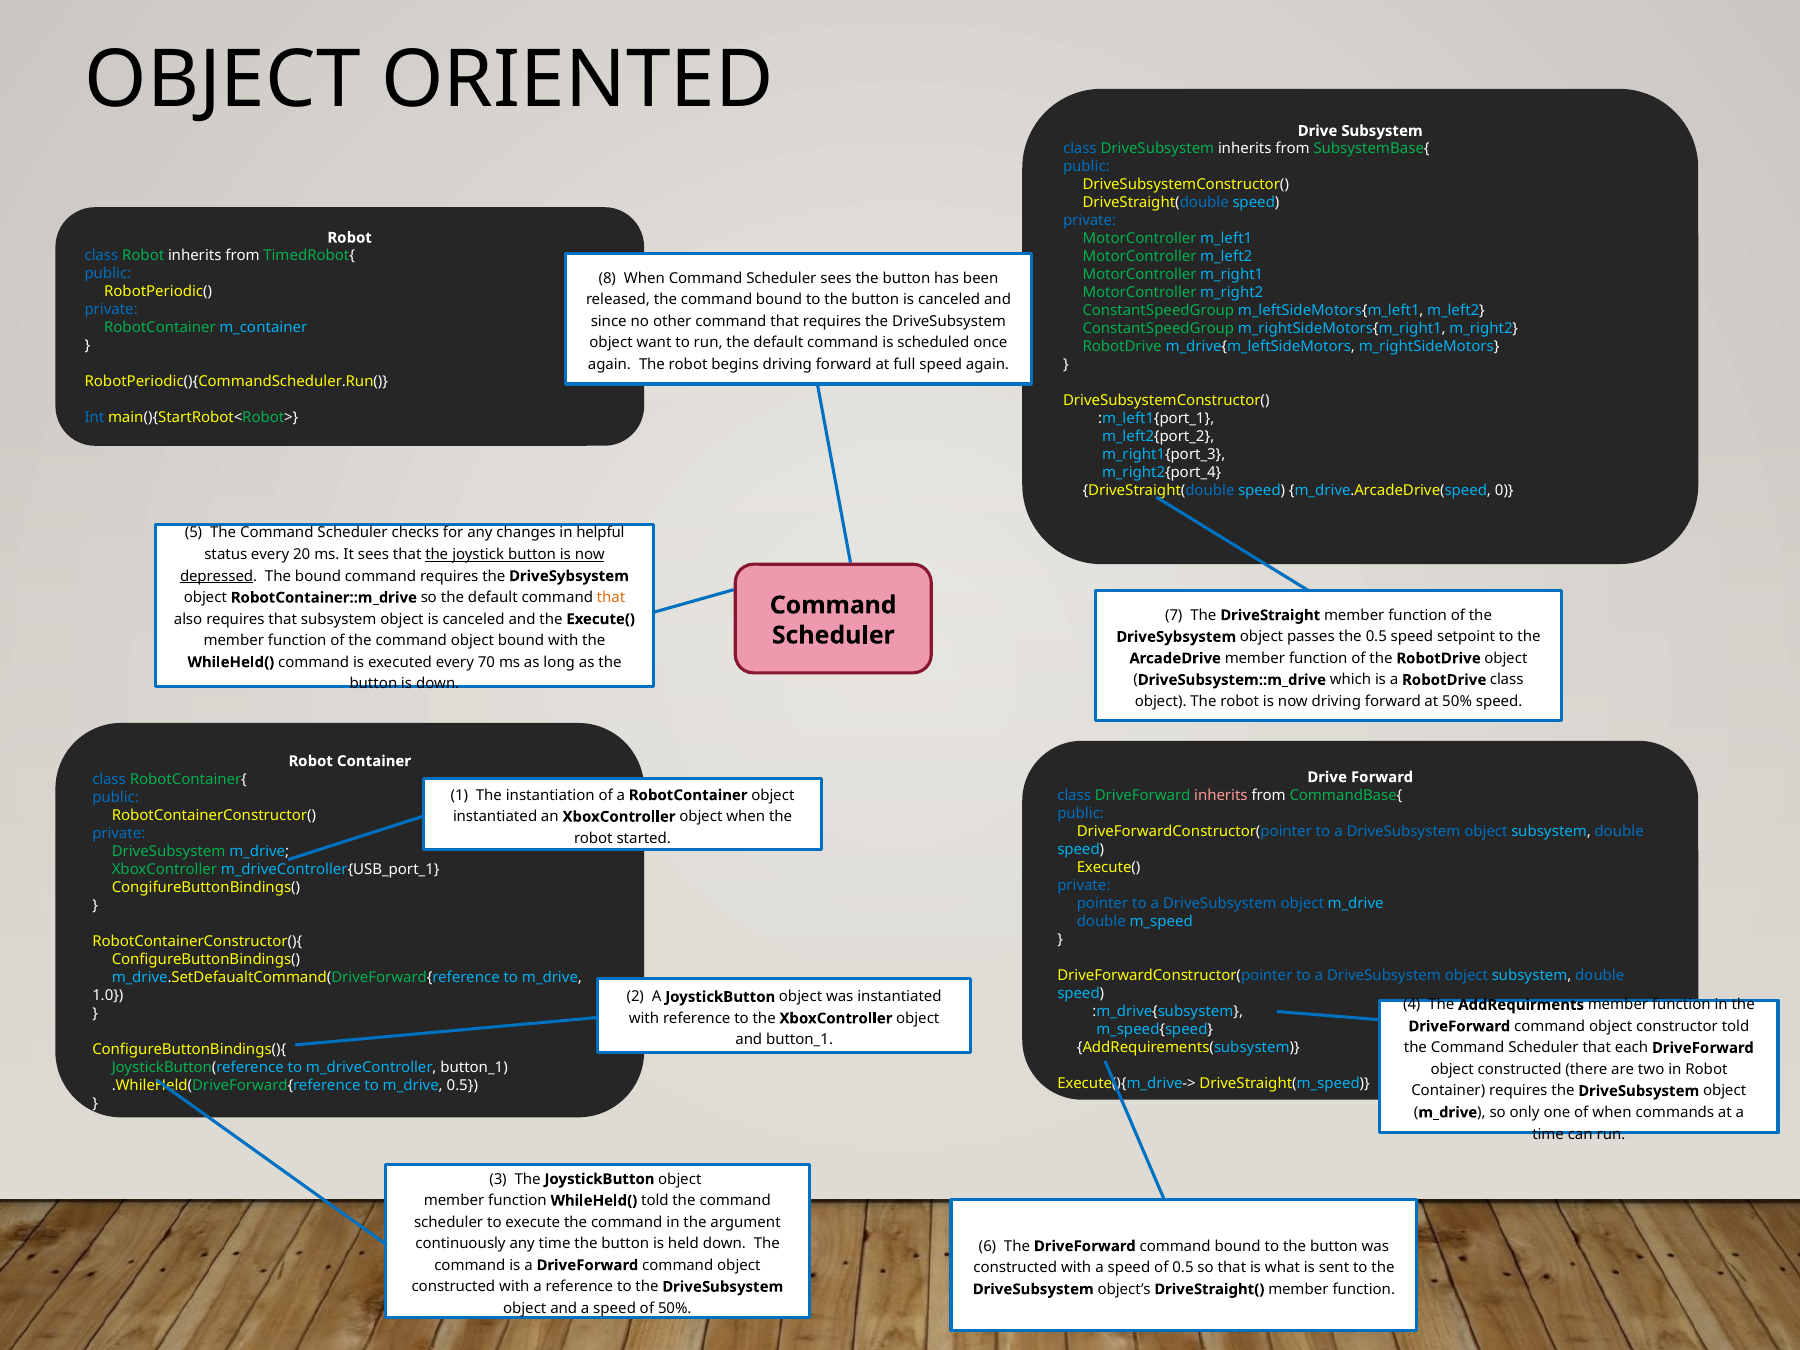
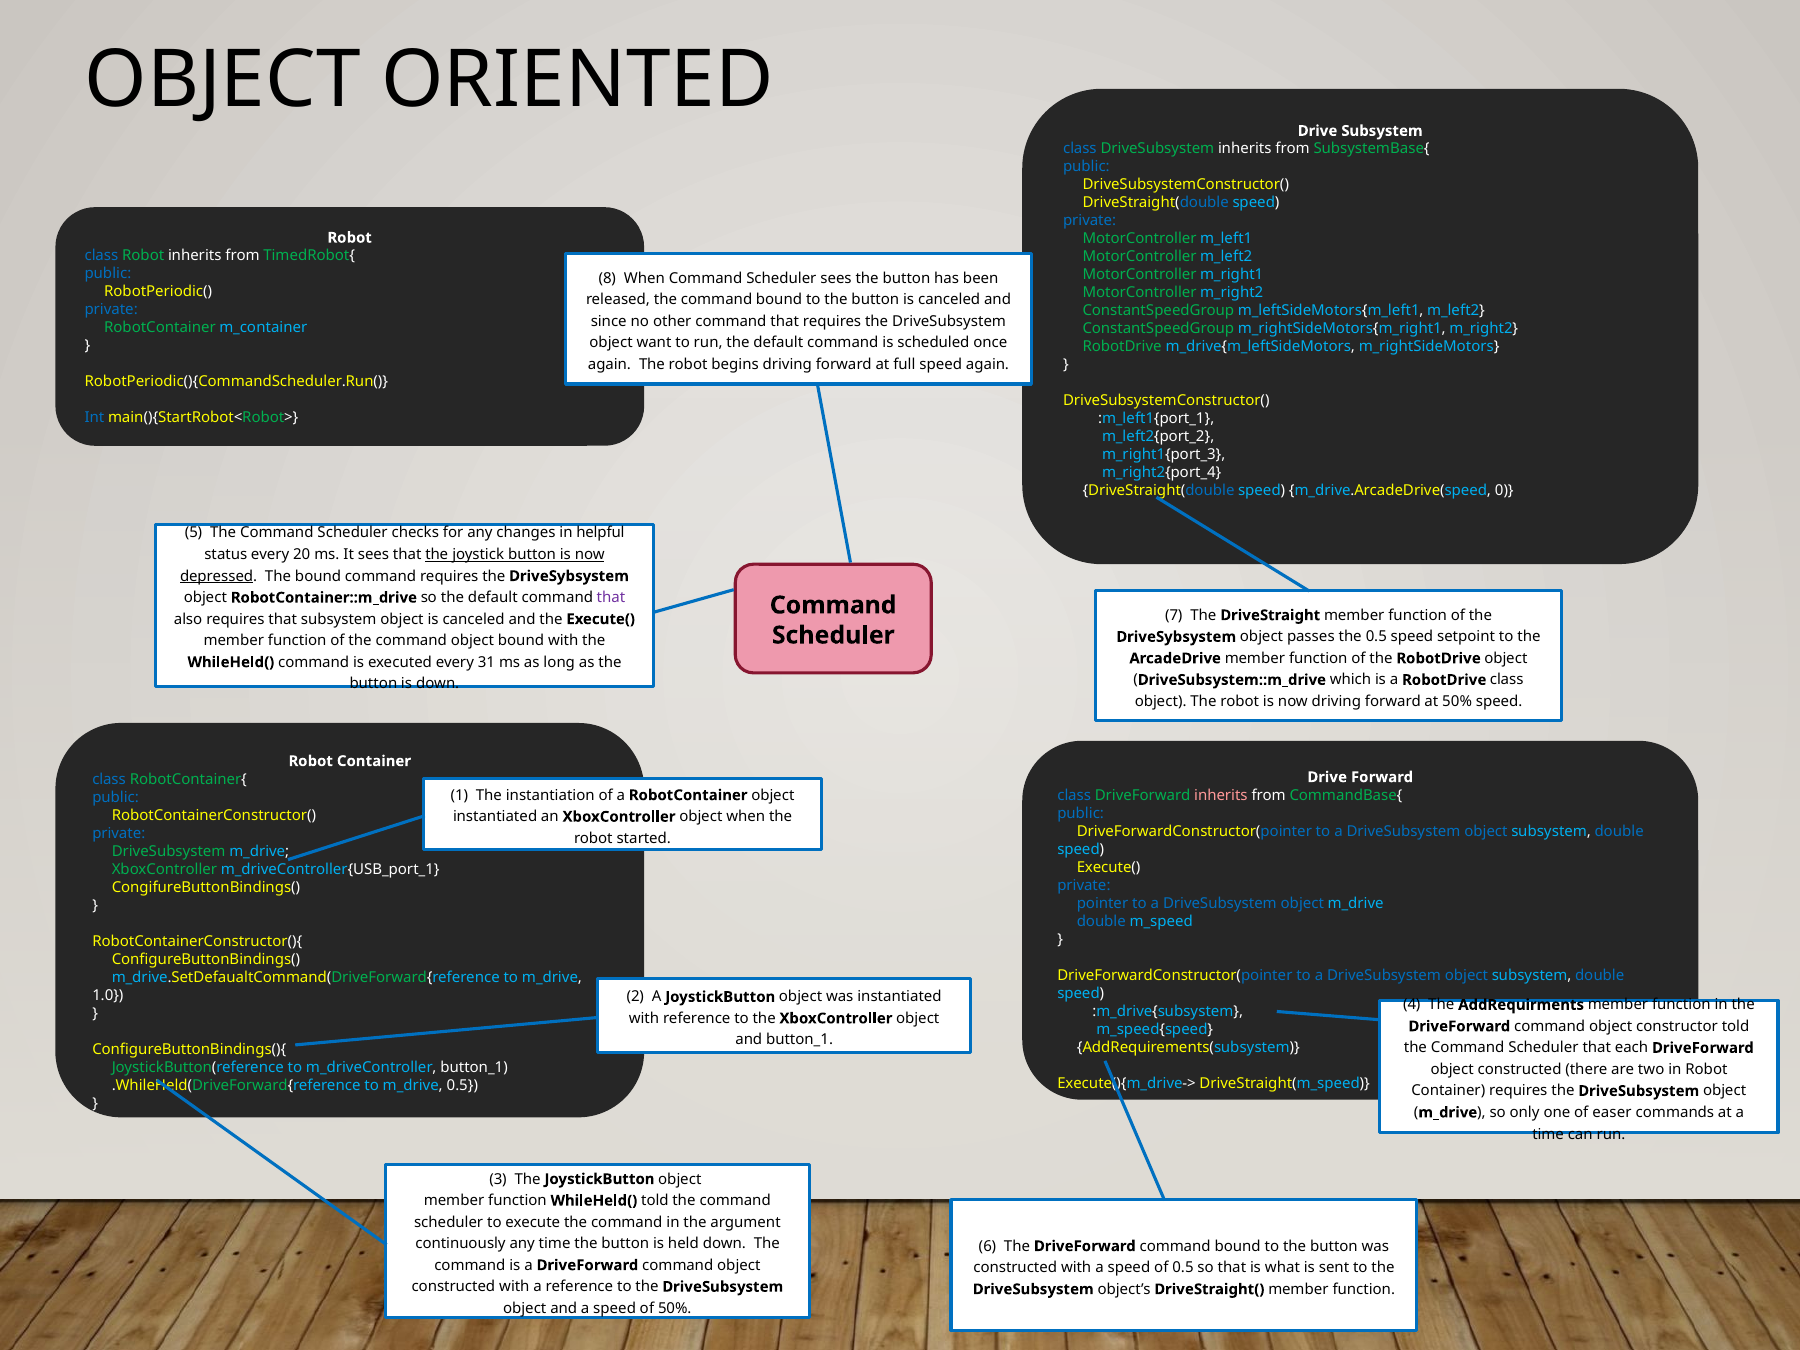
that colour: orange -> purple (611, 598)
70: 70 -> 31 (487, 662)
of when: when -> easer (1612, 1113)
